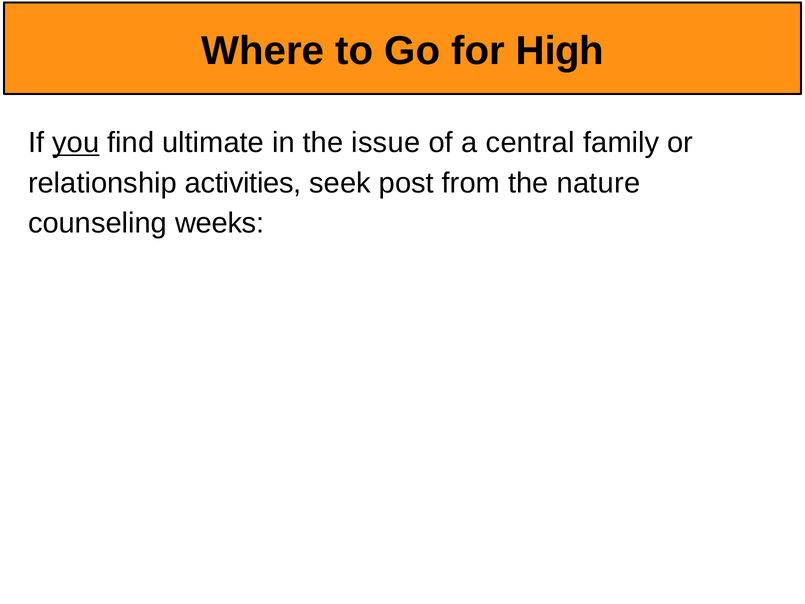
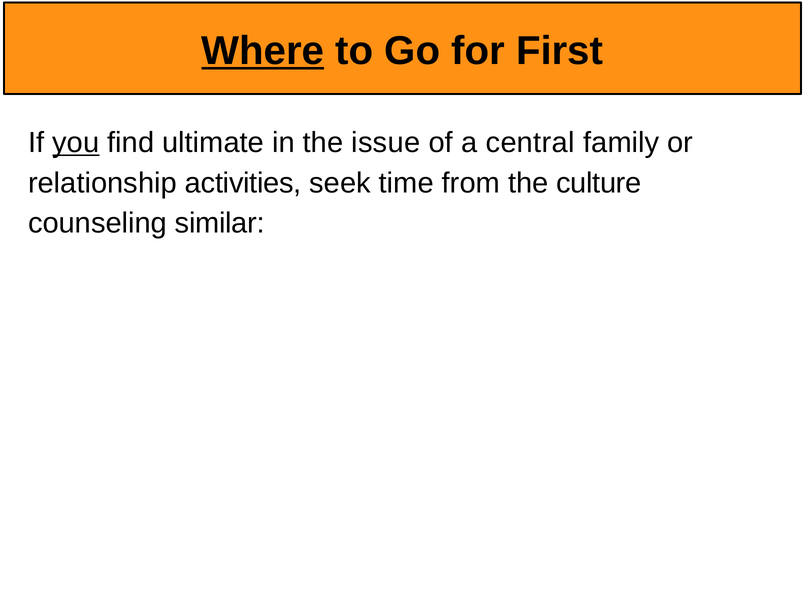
Where underline: none -> present (263, 51)
High: High -> First (560, 51)
post: post -> time (406, 183)
nature: nature -> culture (599, 183)
weeks: weeks -> similar (220, 223)
